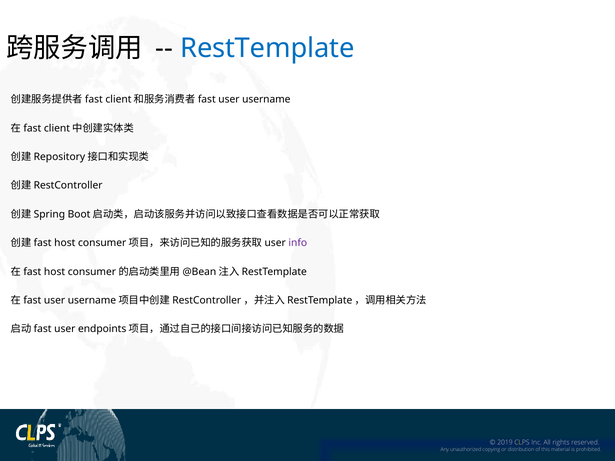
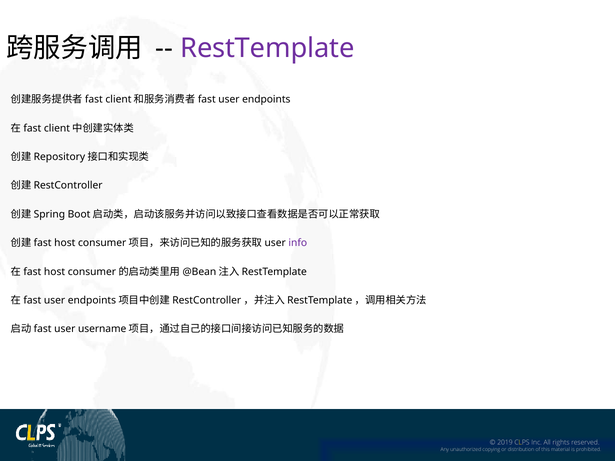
RestTemplate colour: blue -> purple (267, 48)
username: username -> endpoints (266, 100)
username: username -> endpoints (92, 301)
endpoints: endpoints -> username (102, 329)
